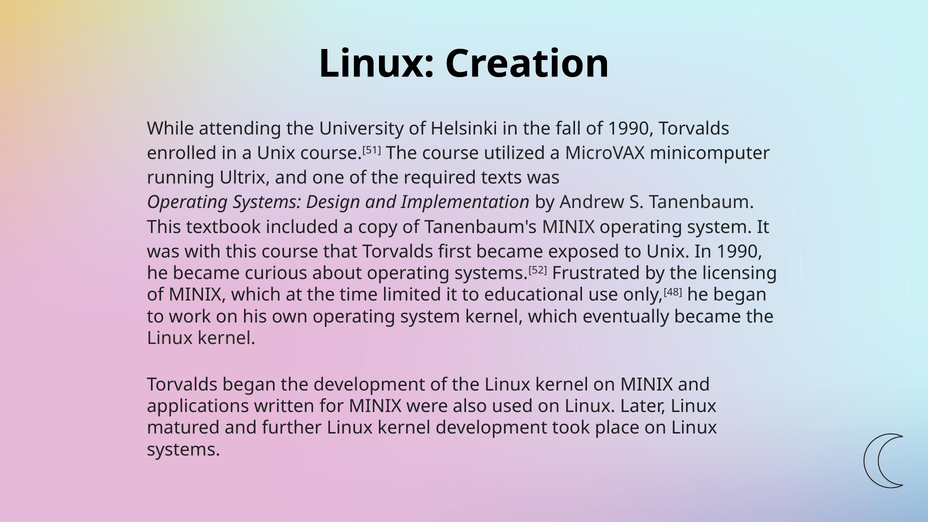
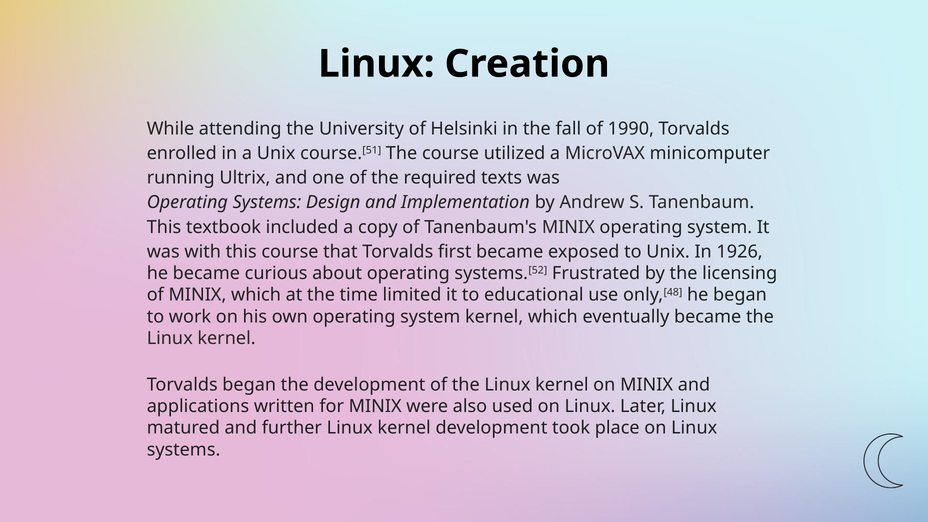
In 1990: 1990 -> 1926 (740, 252)
